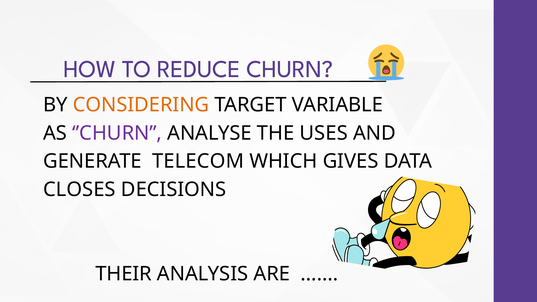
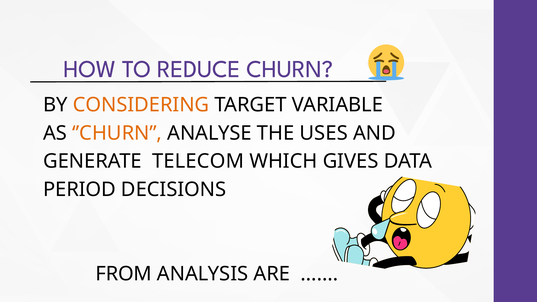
’CHURN colour: purple -> orange (117, 133)
CLOSES: CLOSES -> PERIOD (79, 189)
THEIR: THEIR -> FROM (124, 274)
